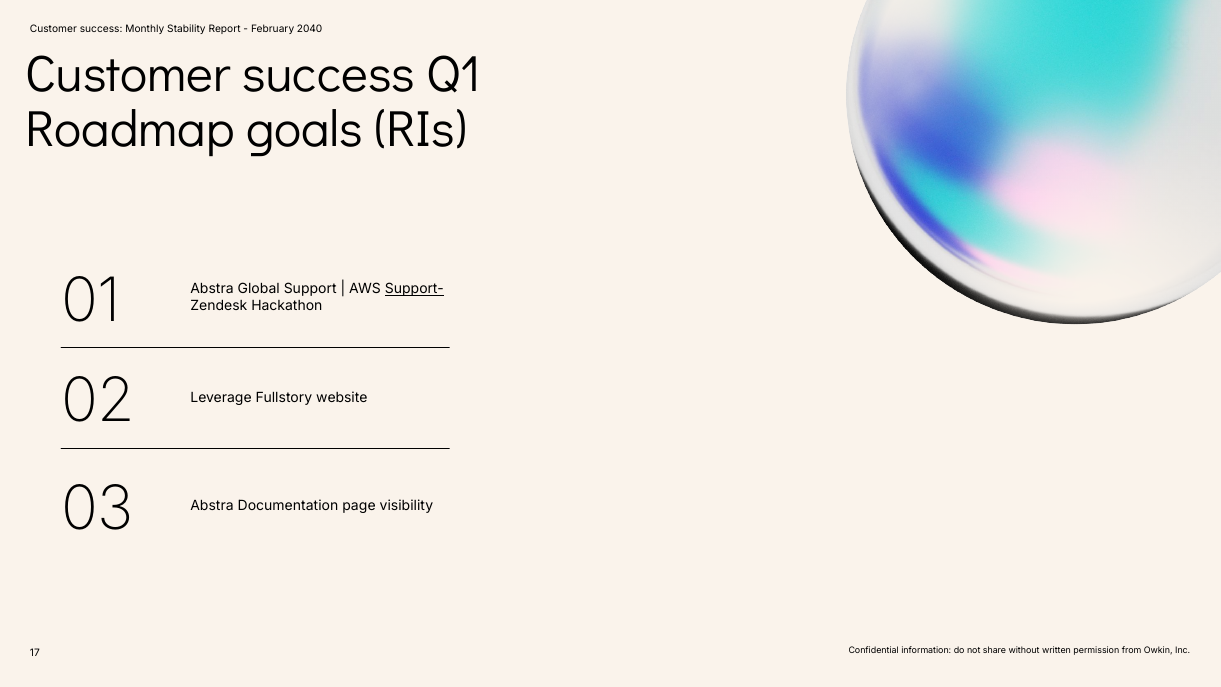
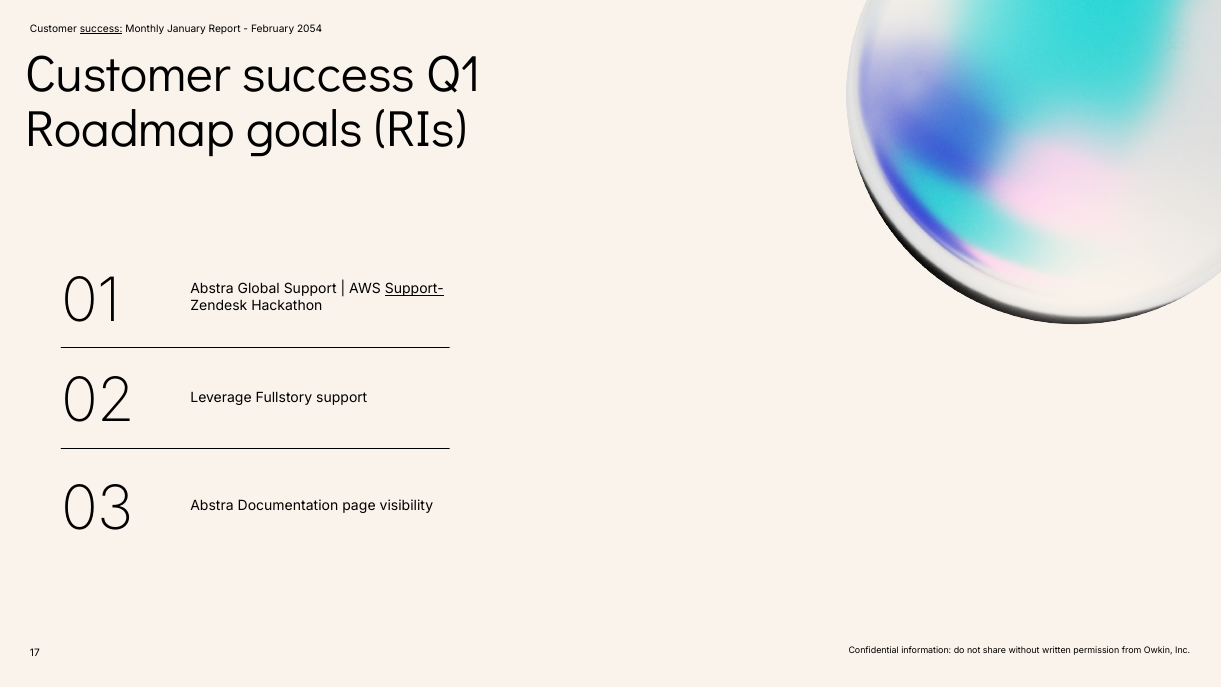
success underline: none -> present (101, 29)
Stability: Stability -> January (186, 29)
2040: 2040 -> 2054 (310, 29)
Fullstory website: website -> support (342, 398)
